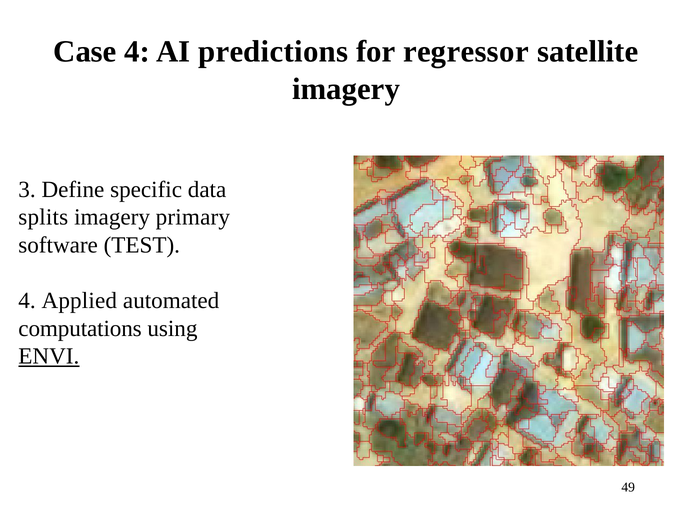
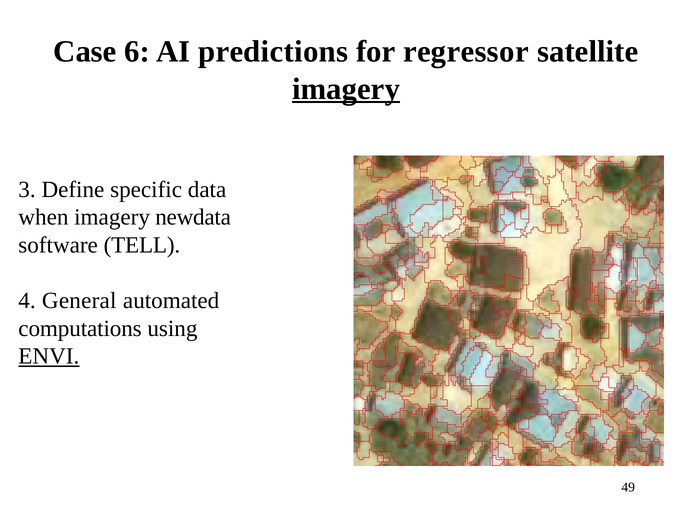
Case 4: 4 -> 6 (137, 52)
imagery underline: none -> present (346, 89)
splits: splits -> when (43, 217)
primary: primary -> newdata (193, 217)
TEST: TEST -> TELL (142, 245)
Applied: Applied -> General (79, 300)
